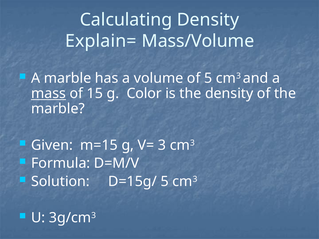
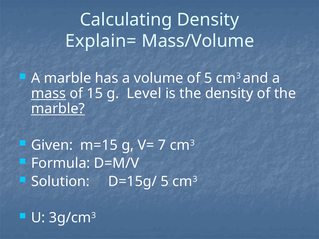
Color: Color -> Level (144, 94)
marble underline: none -> present (58, 109)
3: 3 -> 7 (162, 145)
